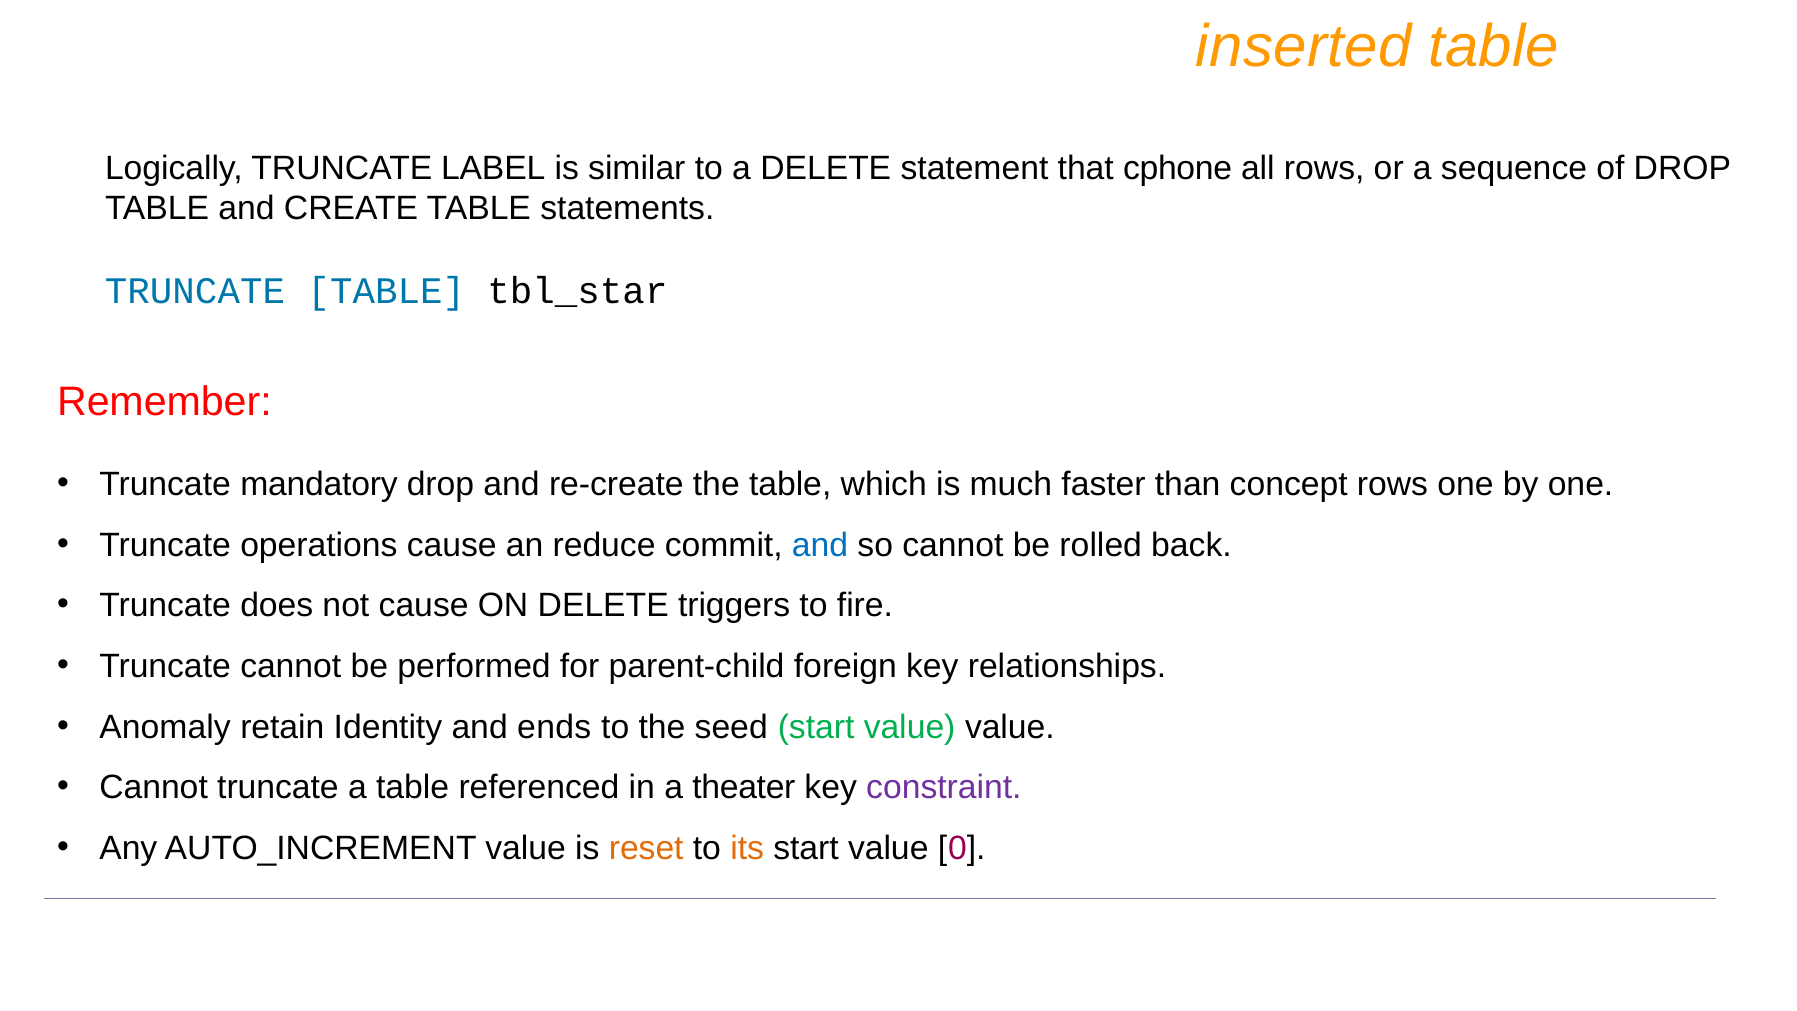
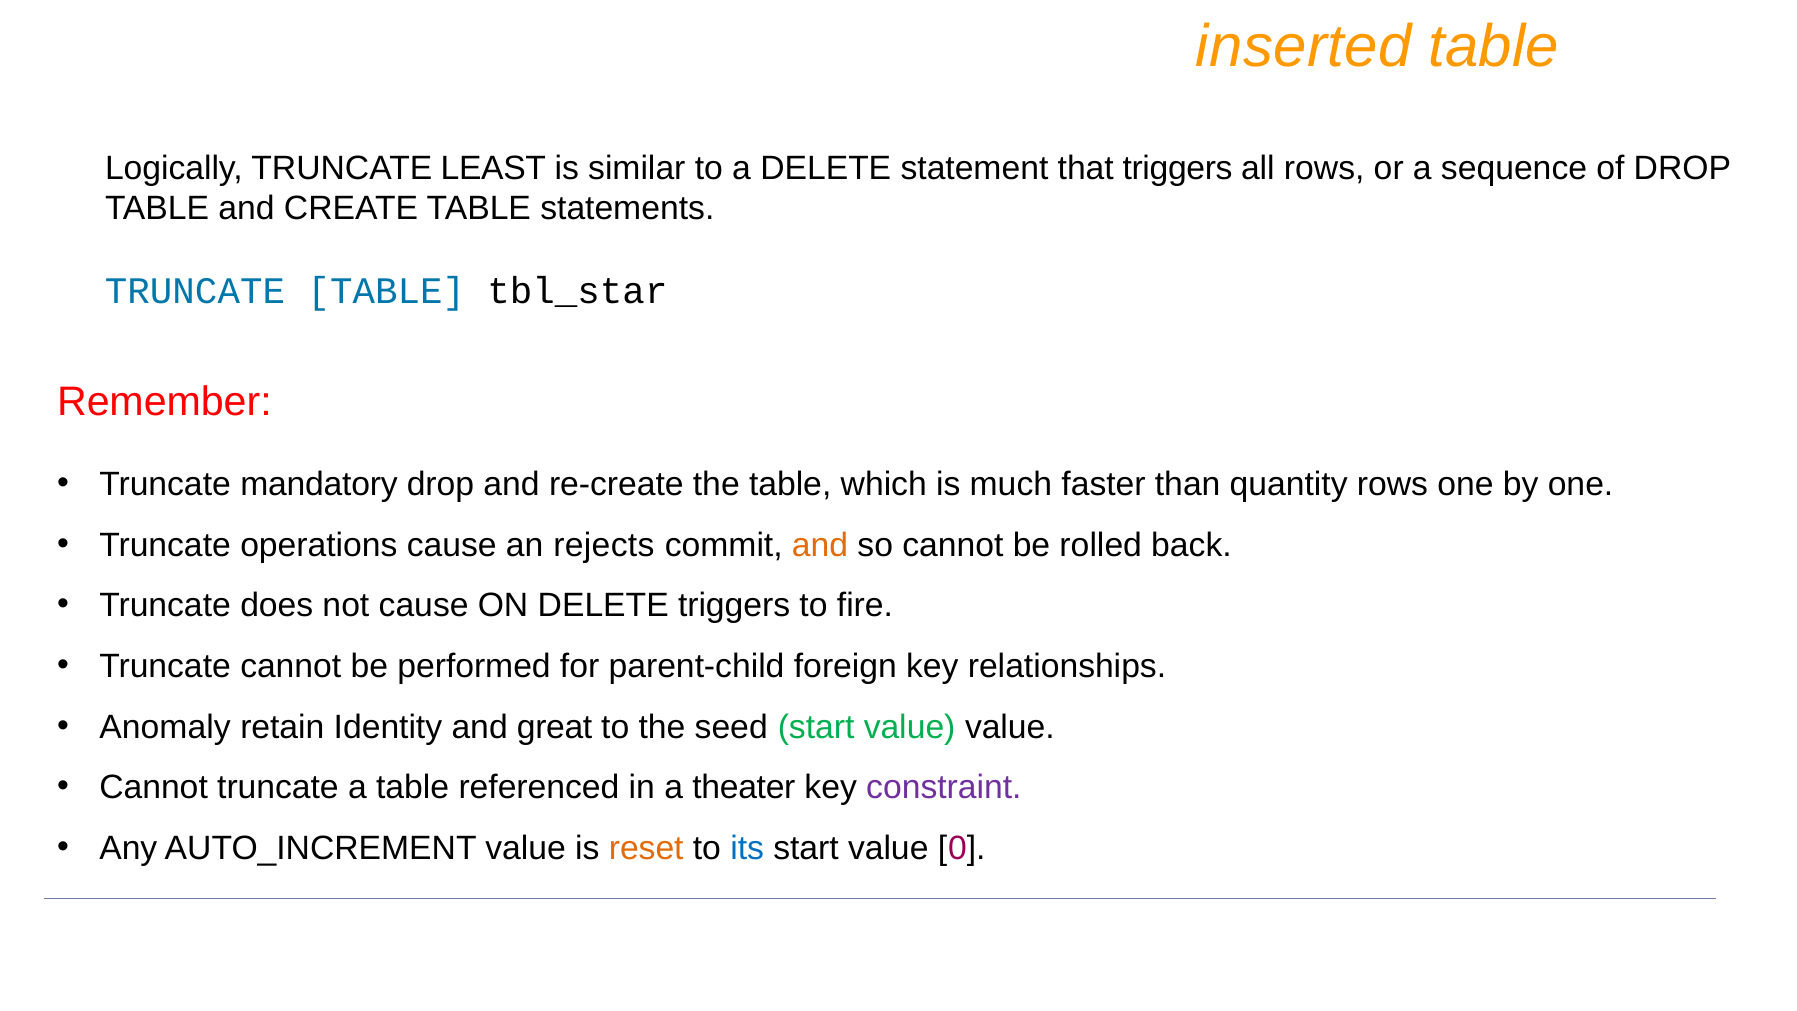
LABEL: LABEL -> LEAST (493, 168)
that cphone: cphone -> triggers (1178, 168)
concept: concept -> quantity (1289, 484)
reduce: reduce -> rejects (604, 545)
and colour: blue -> orange (820, 545)
ends: ends -> great (555, 727)
its colour: orange -> blue (747, 848)
